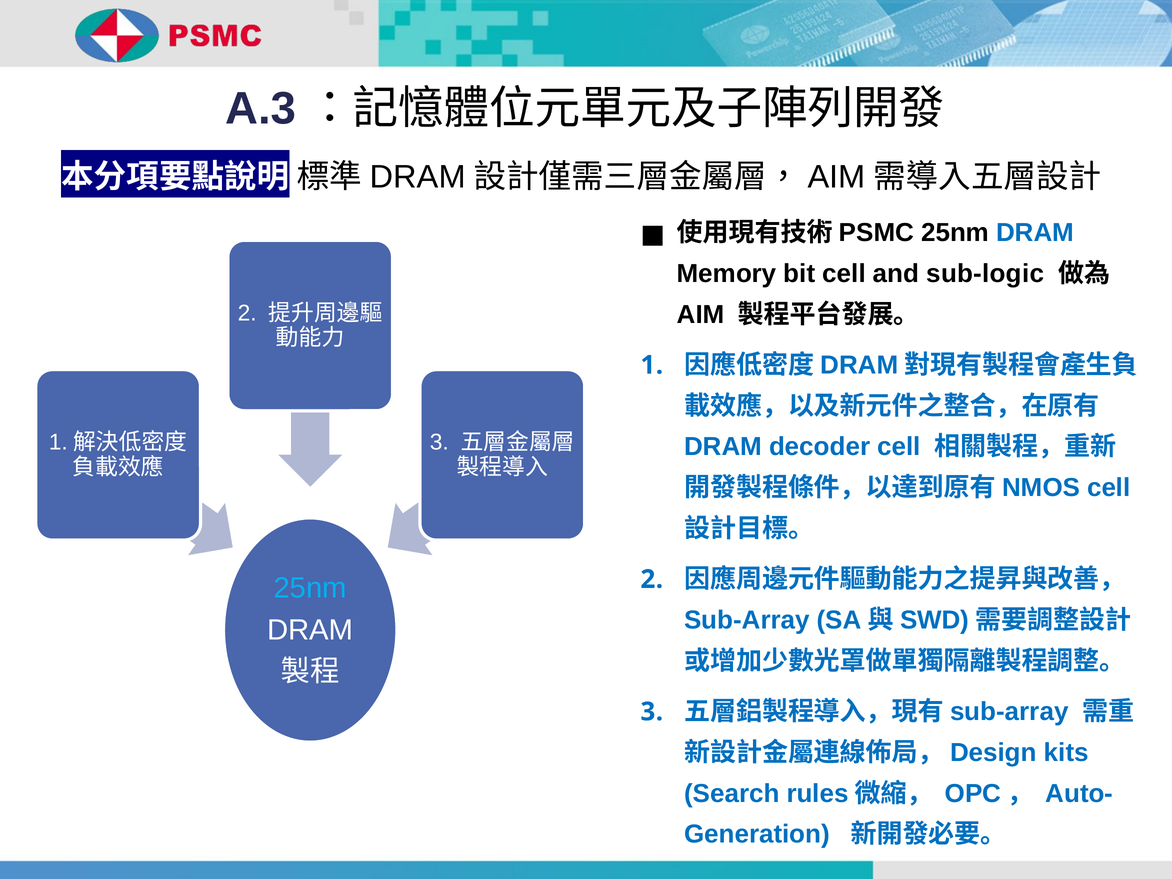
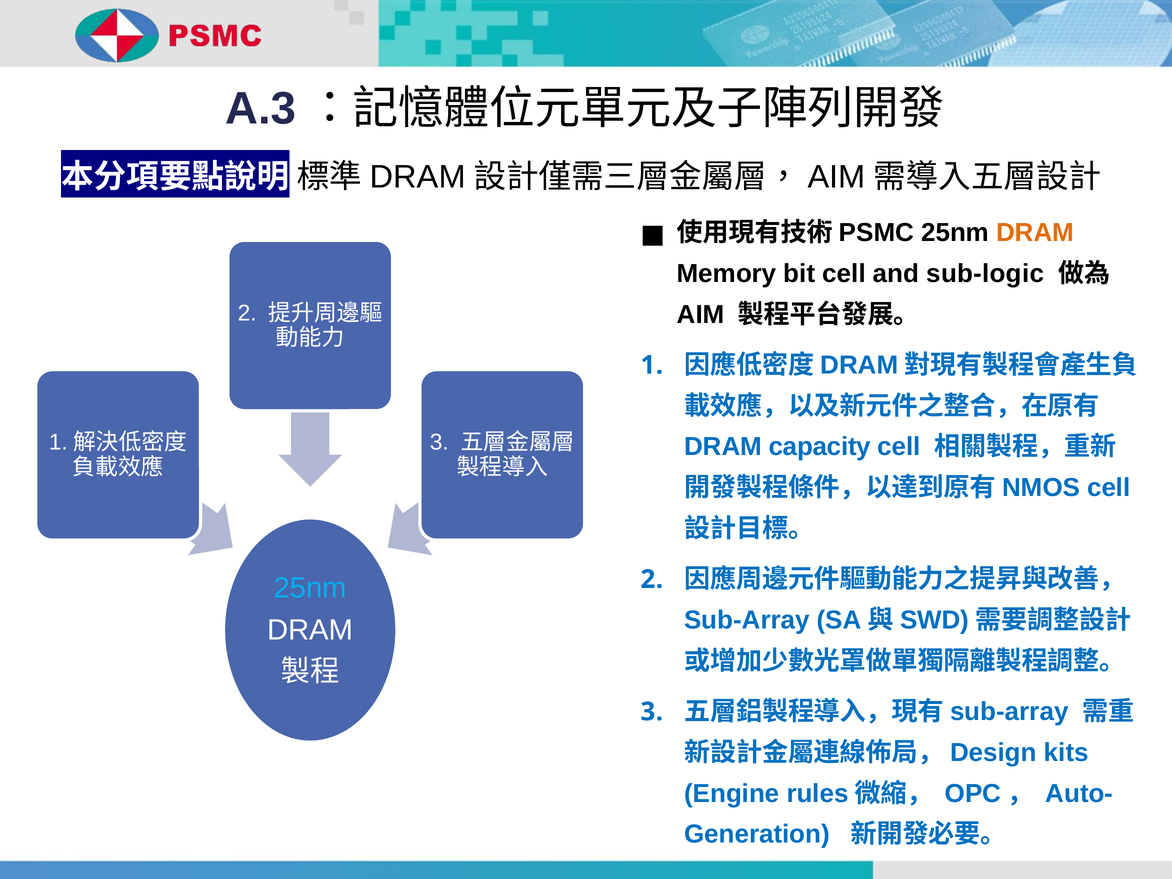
DRAM colour: blue -> orange (1035, 233)
decoder: decoder -> capacity (820, 447)
Search: Search -> Engine (732, 793)
